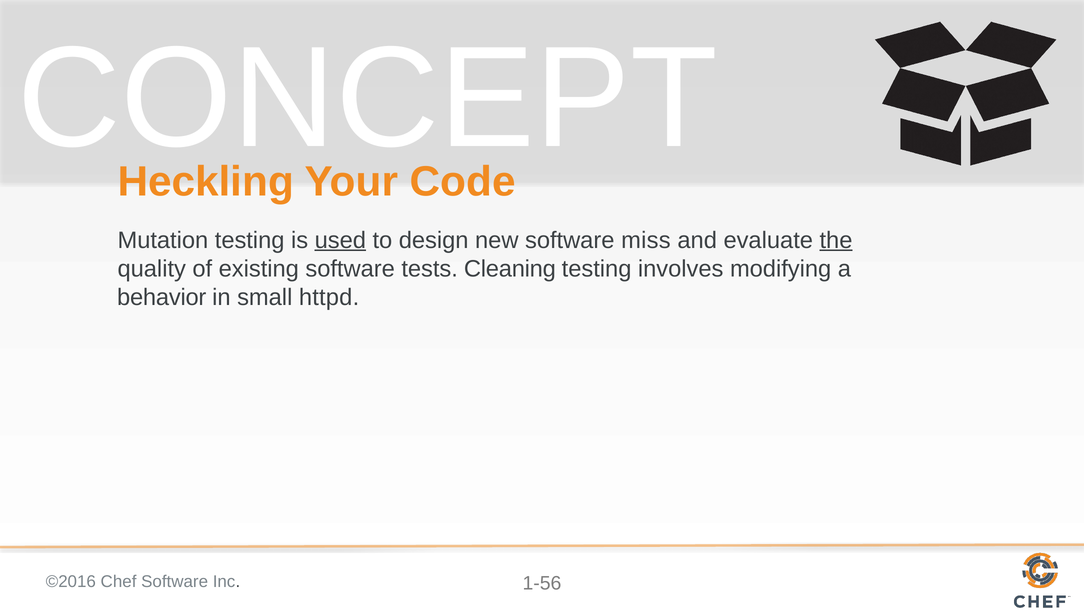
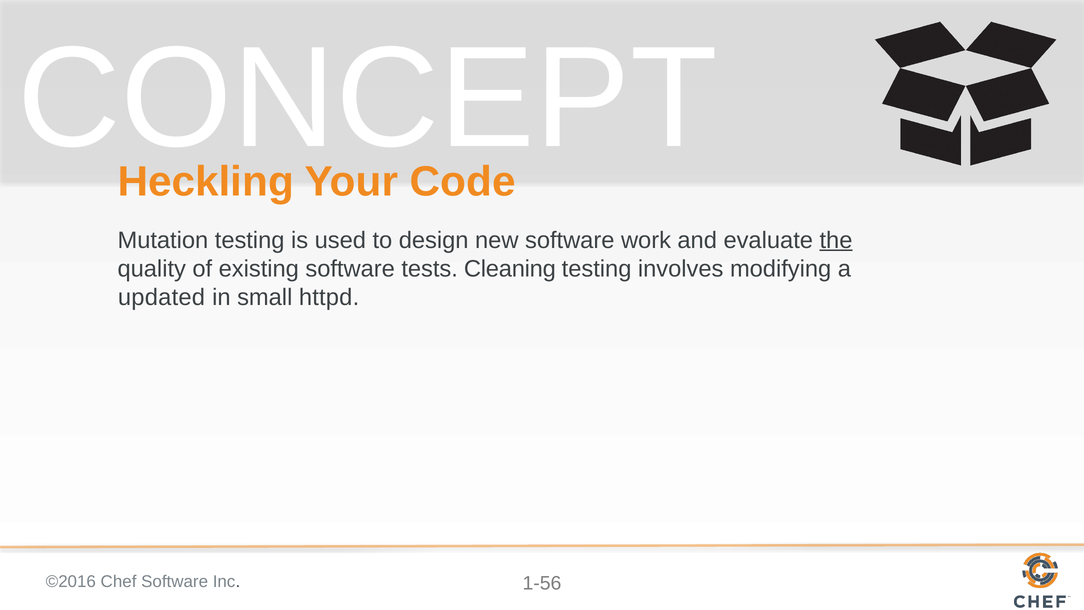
used underline: present -> none (340, 240)
miss: miss -> work (646, 240)
behavior: behavior -> updated (161, 297)
